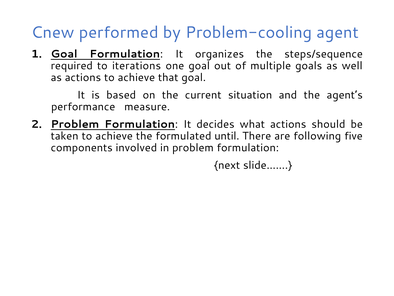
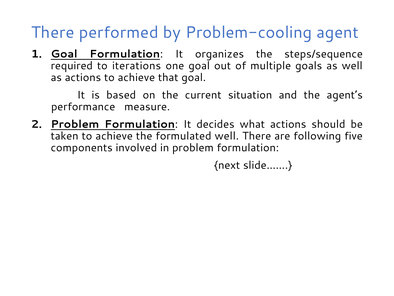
Cnew: Cnew -> There (53, 32)
formulated until: until -> well (227, 136)
